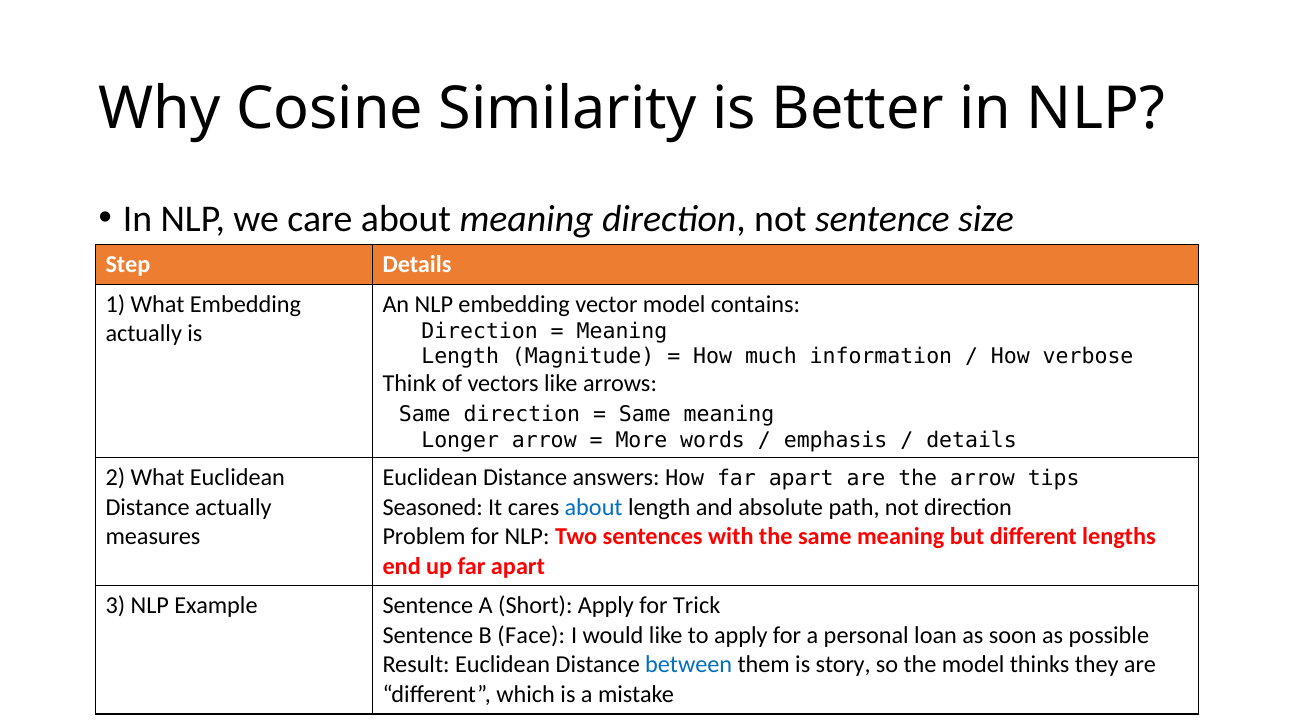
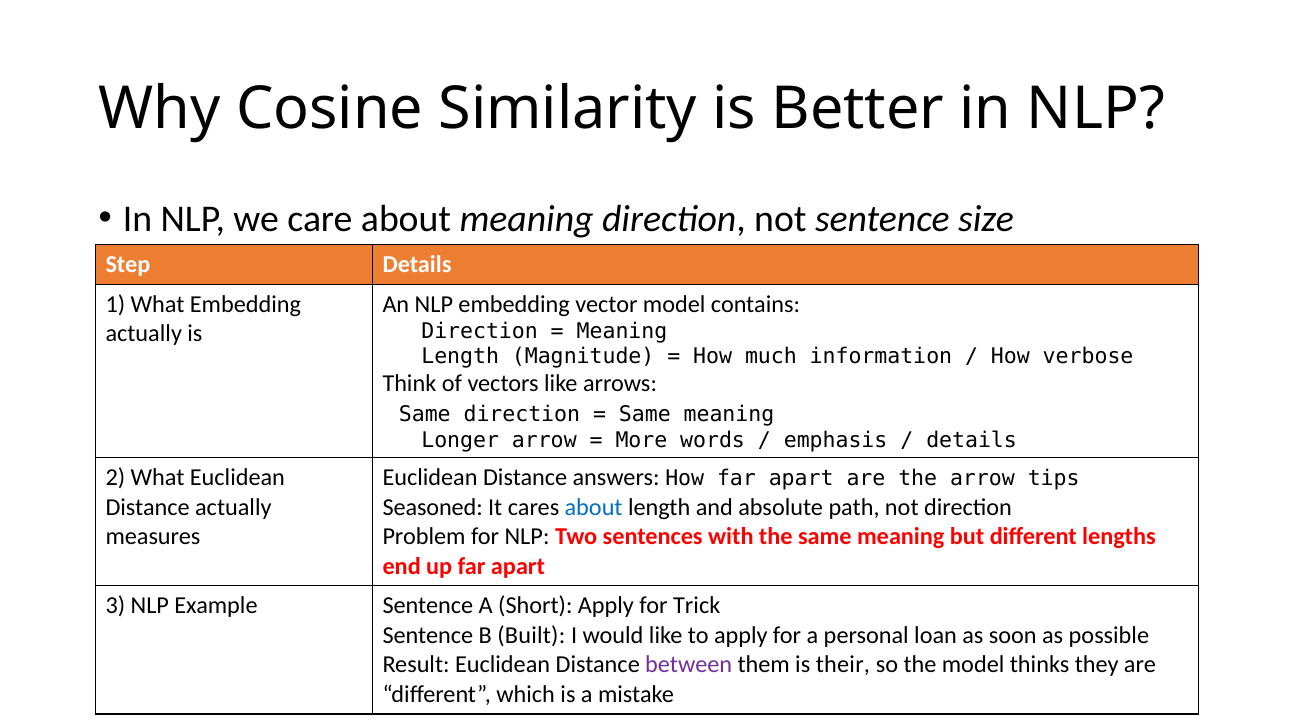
Face: Face -> Built (531, 635)
between colour: blue -> purple (689, 665)
story: story -> their (843, 665)
